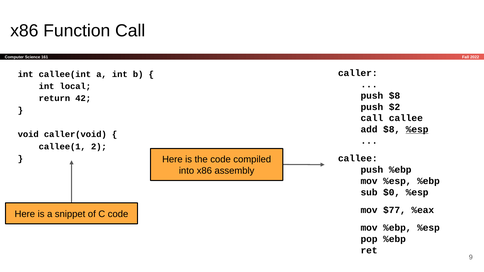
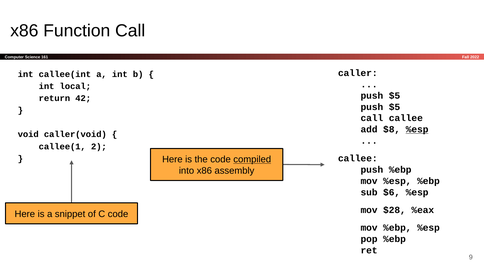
$8: $8 -> $5 (395, 96)
$2: $2 -> $5 (395, 107)
compiled underline: none -> present (252, 160)
$0: $0 -> $6 (392, 193)
$77: $77 -> $28 (394, 210)
